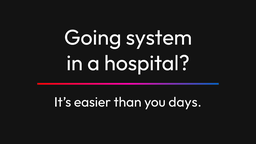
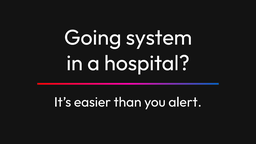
days: days -> alert (185, 102)
